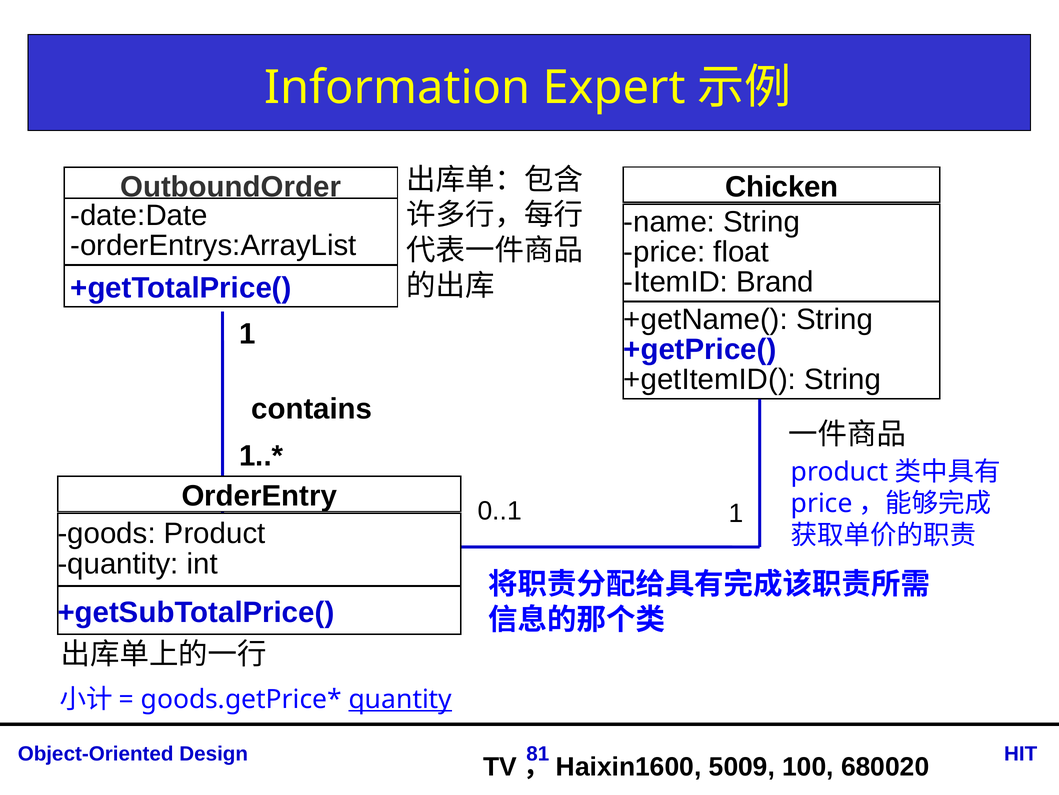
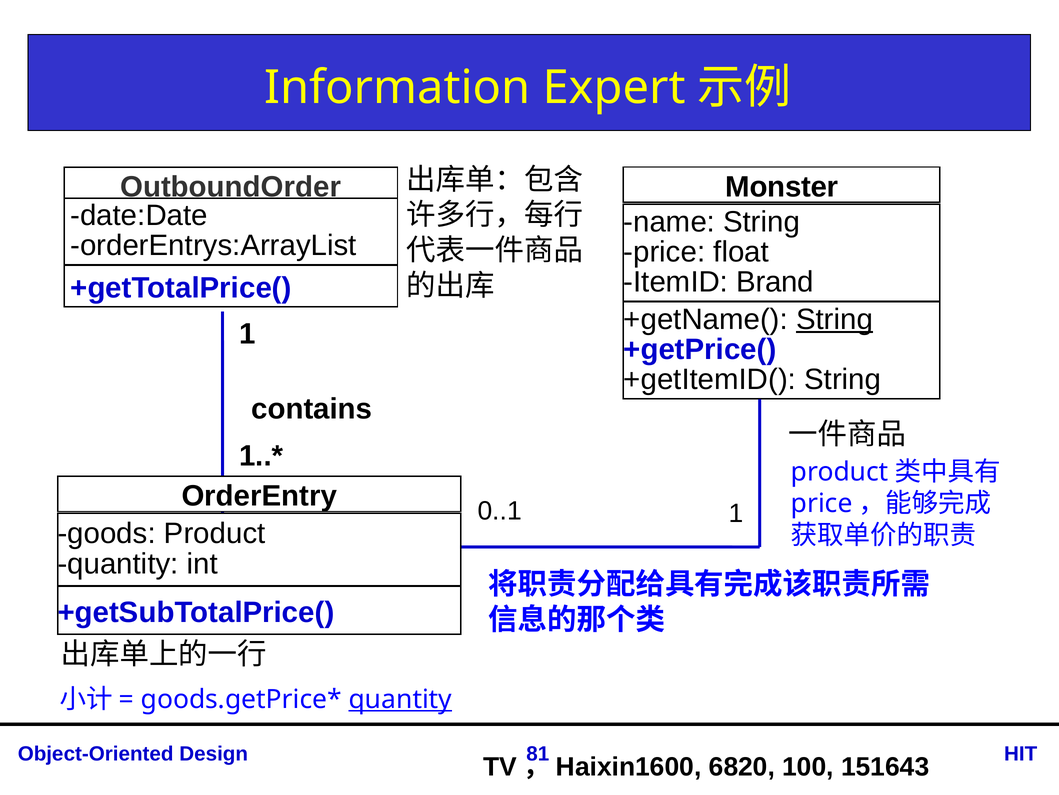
Chicken: Chicken -> Monster (782, 187)
String underline: none -> present (835, 319)
5009: 5009 -> 6820 (742, 766)
680020: 680020 -> 151643 (885, 766)
